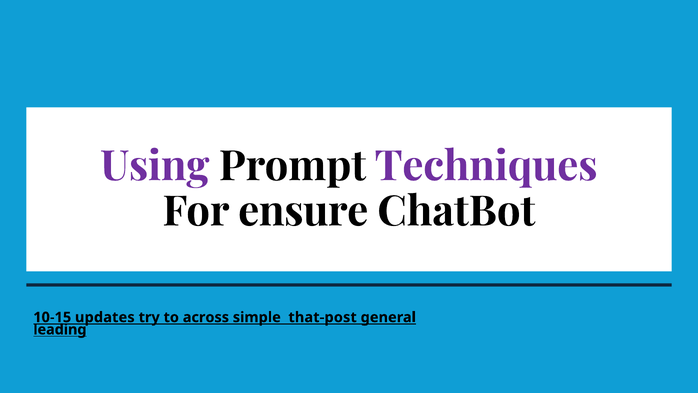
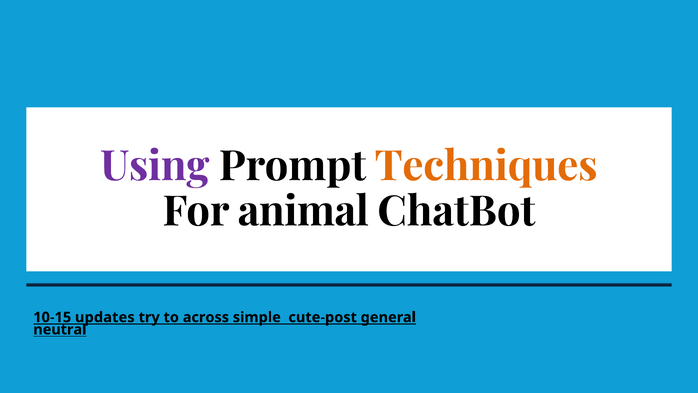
Techniques colour: purple -> orange (486, 166)
ensure: ensure -> animal (303, 211)
that-post: that-post -> cute-post (323, 317)
leading: leading -> neutral (60, 329)
